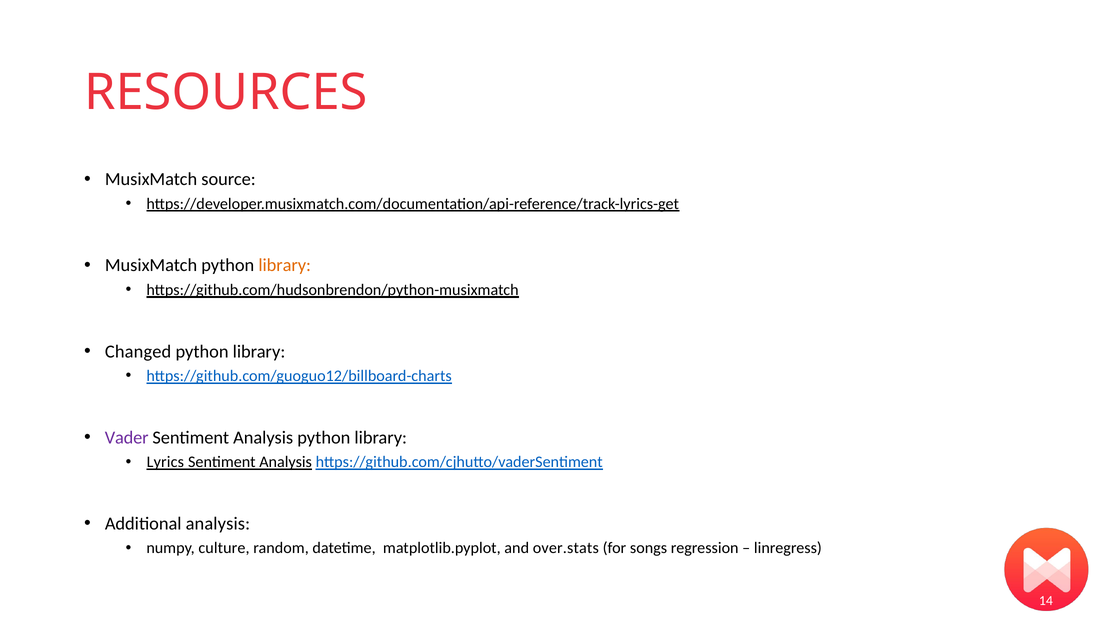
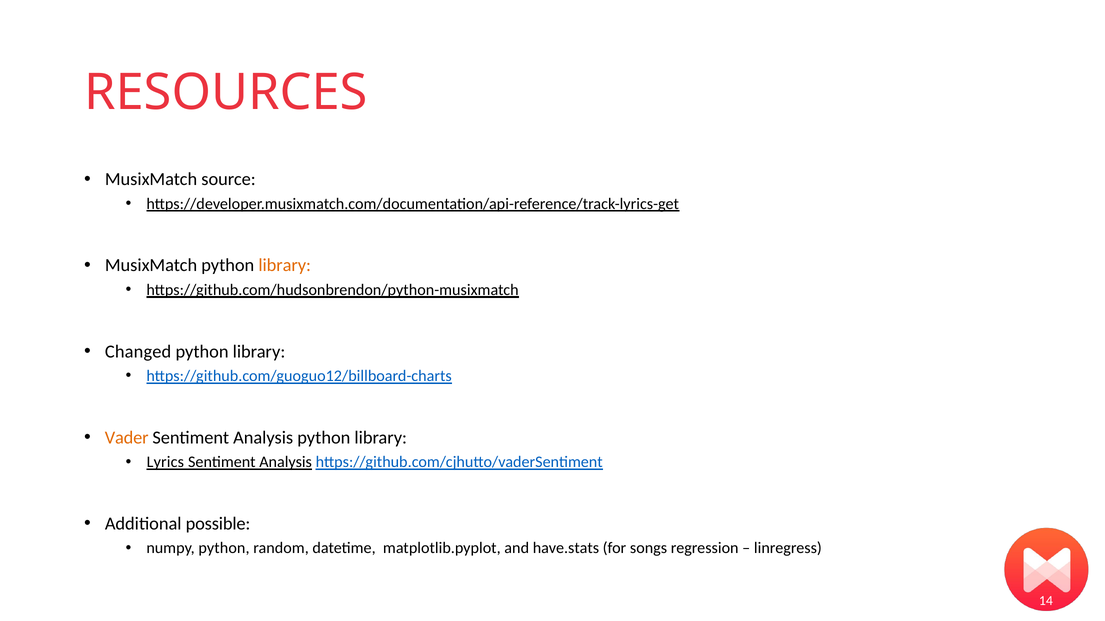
Vader colour: purple -> orange (127, 438)
Additional analysis: analysis -> possible (218, 524)
numpy culture: culture -> python (224, 549)
over.stats: over.stats -> have.stats (566, 549)
